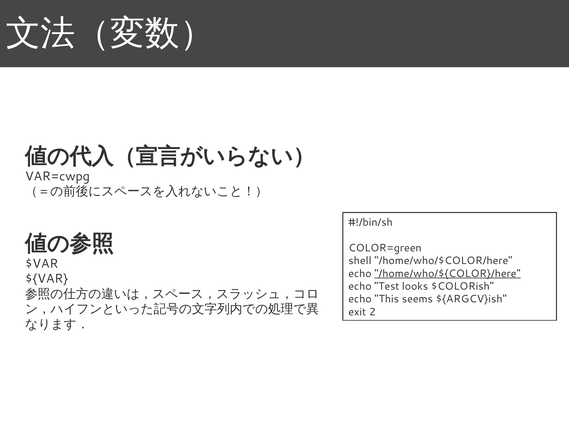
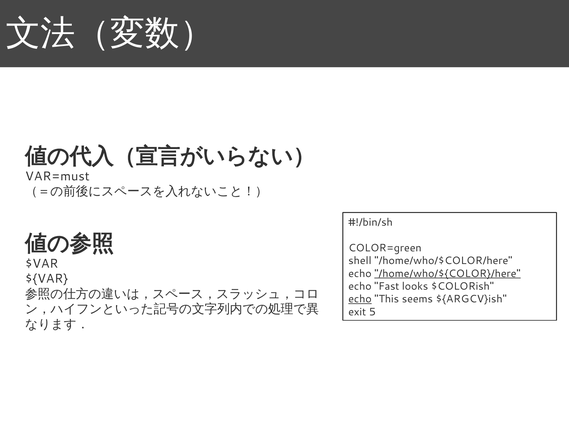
VAR=cwpg: VAR=cwpg -> VAR=must (57, 176)
Test: Test -> Fast (387, 286)
echo underline: none -> present (360, 299)
2: 2 -> 5 (372, 312)
